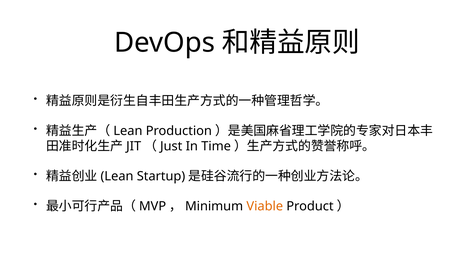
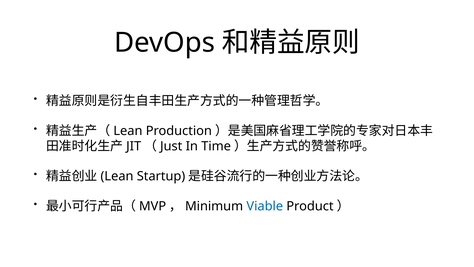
Viable colour: orange -> blue (265, 206)
